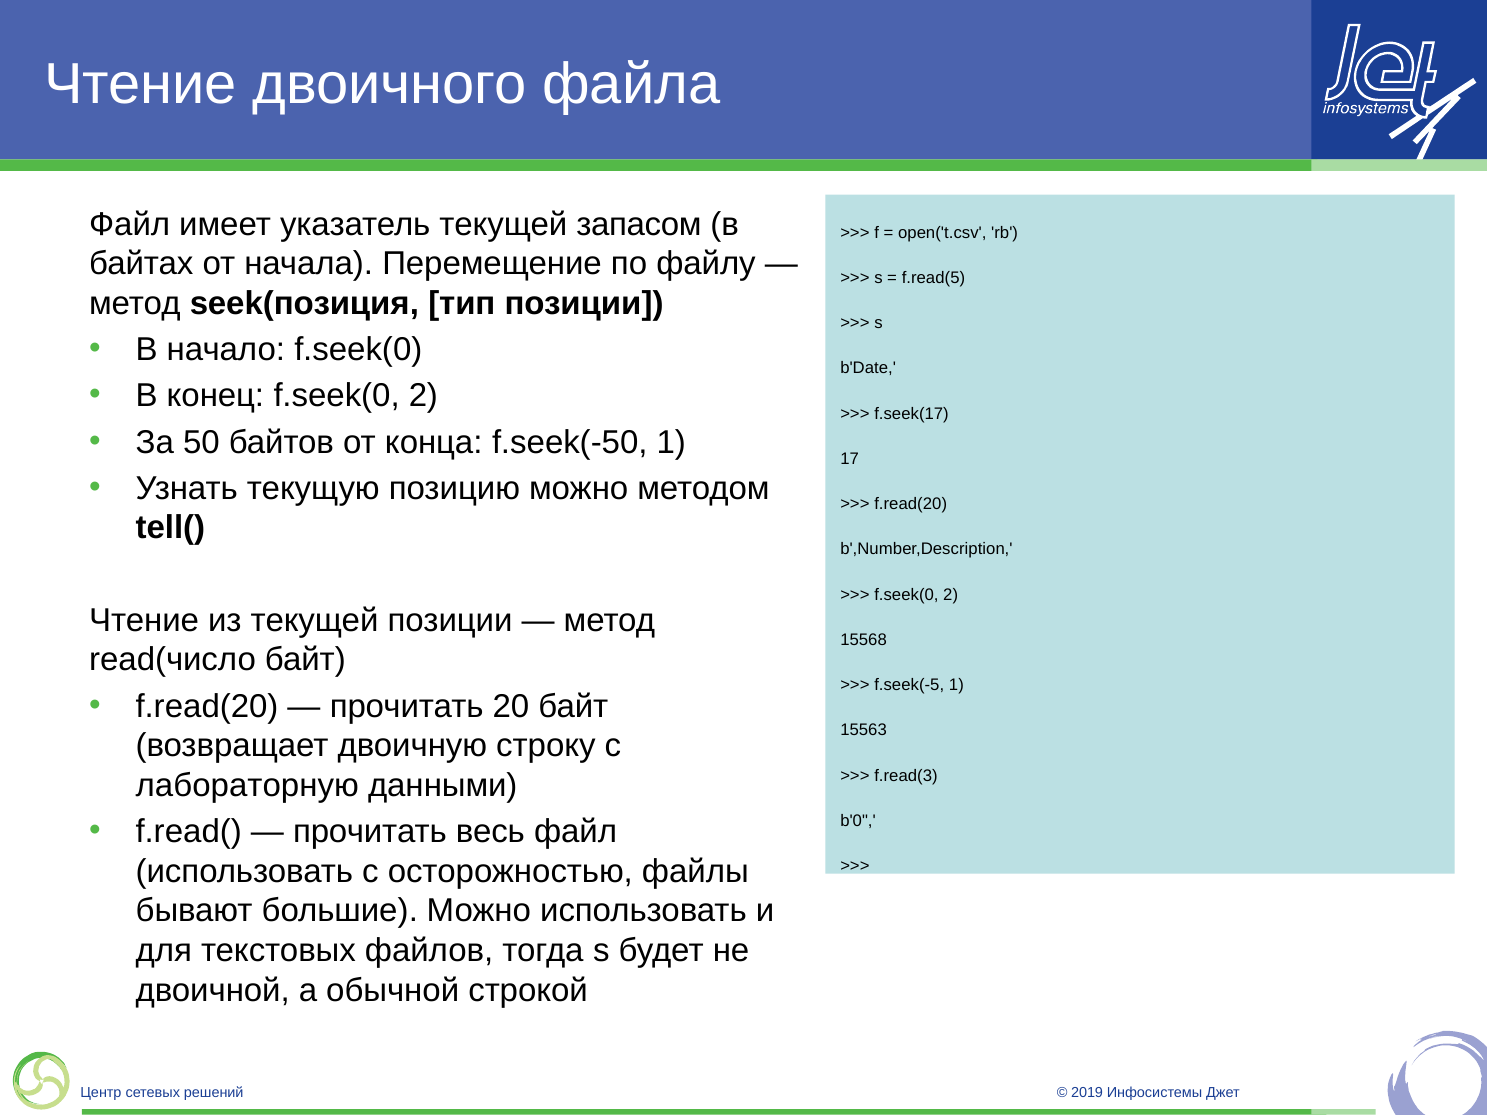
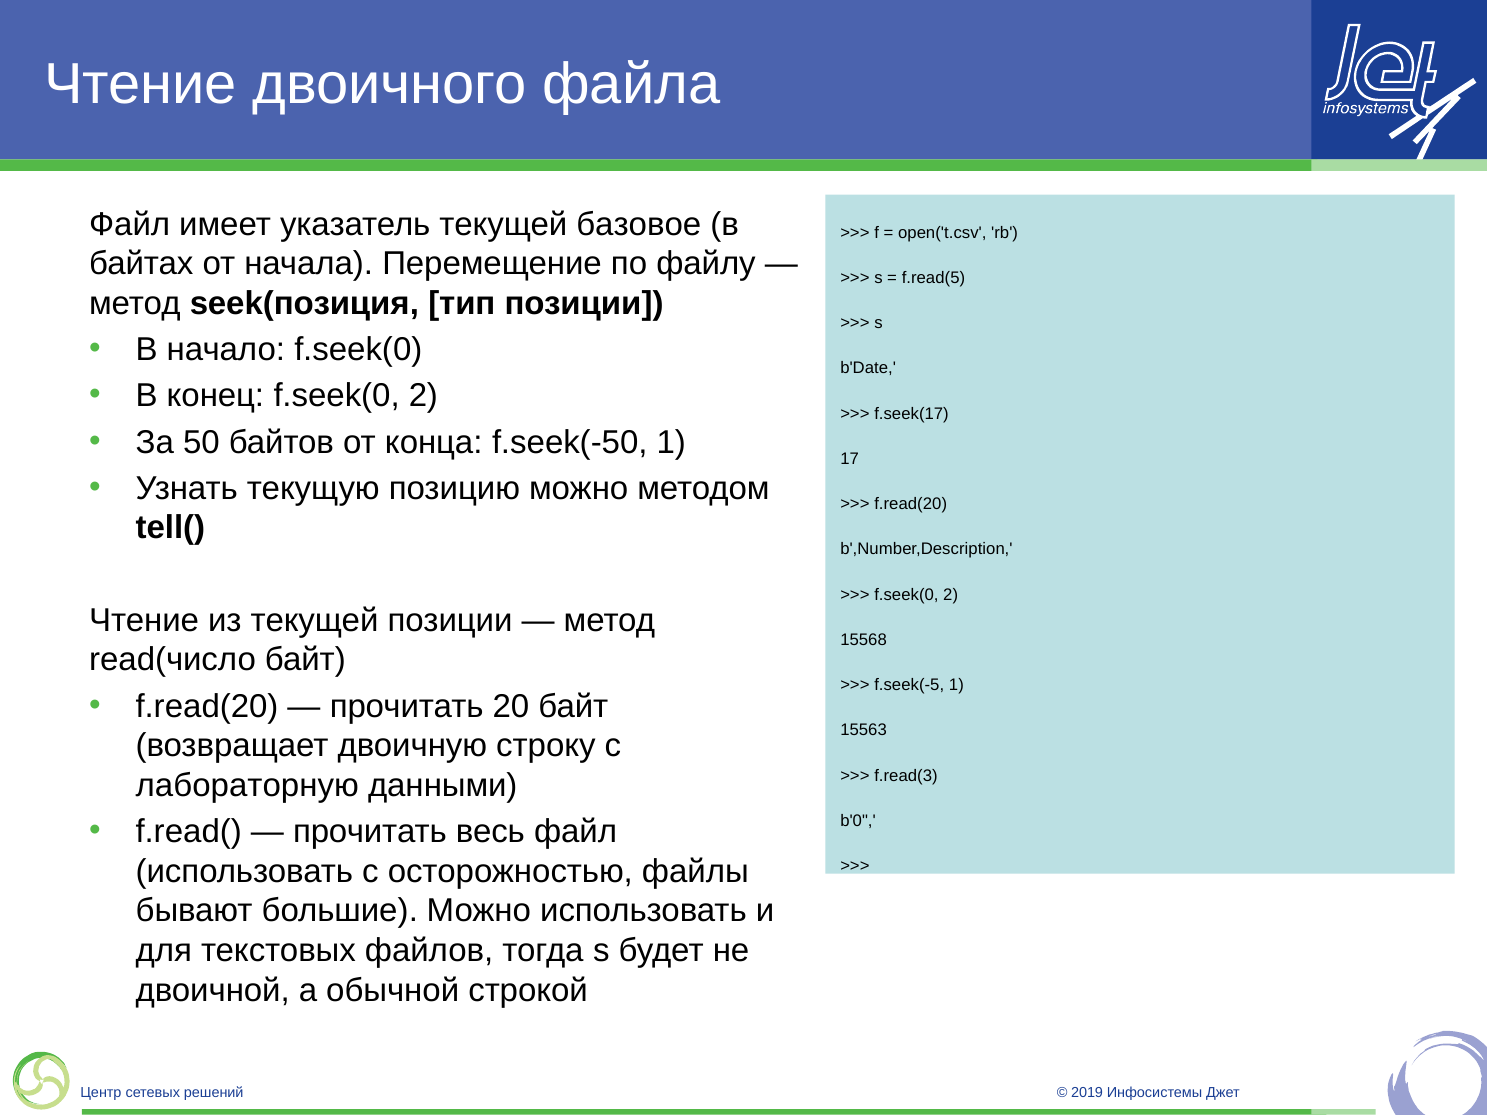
запасом: запасом -> базовое (639, 224)
